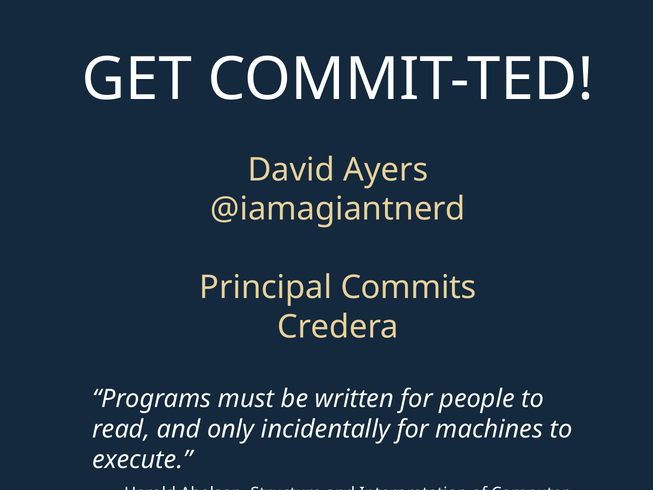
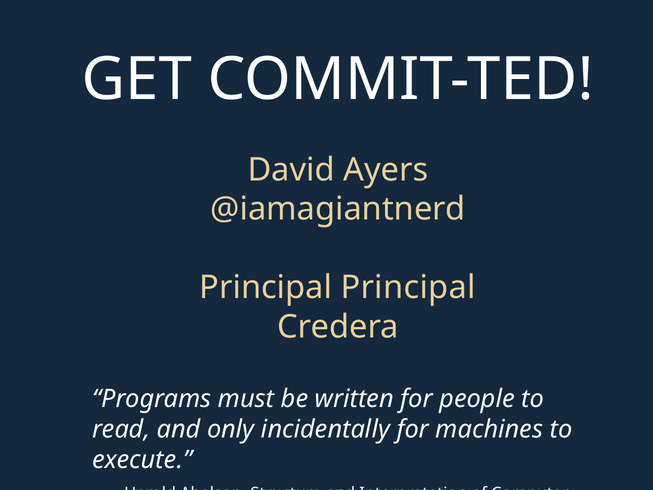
Principal Commits: Commits -> Principal (408, 287)
